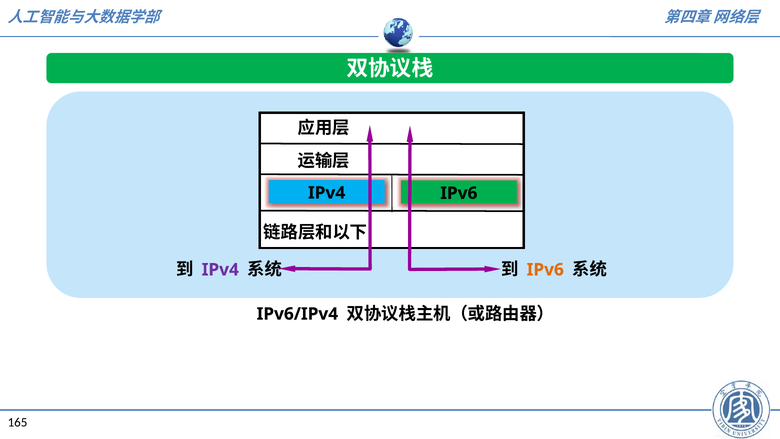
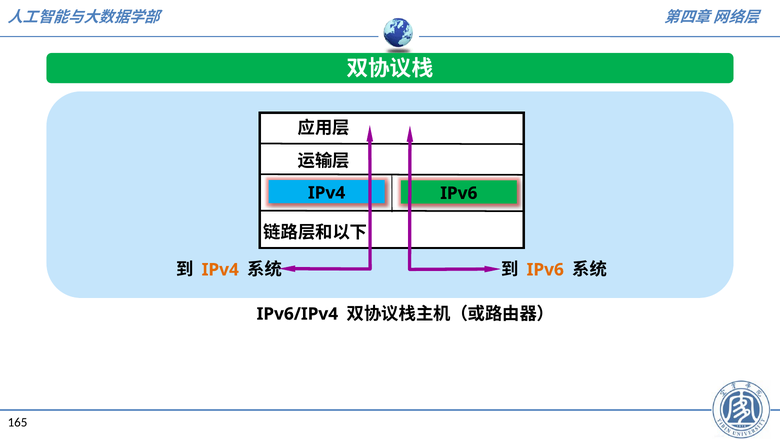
IPv4 colour: purple -> orange (220, 270)
